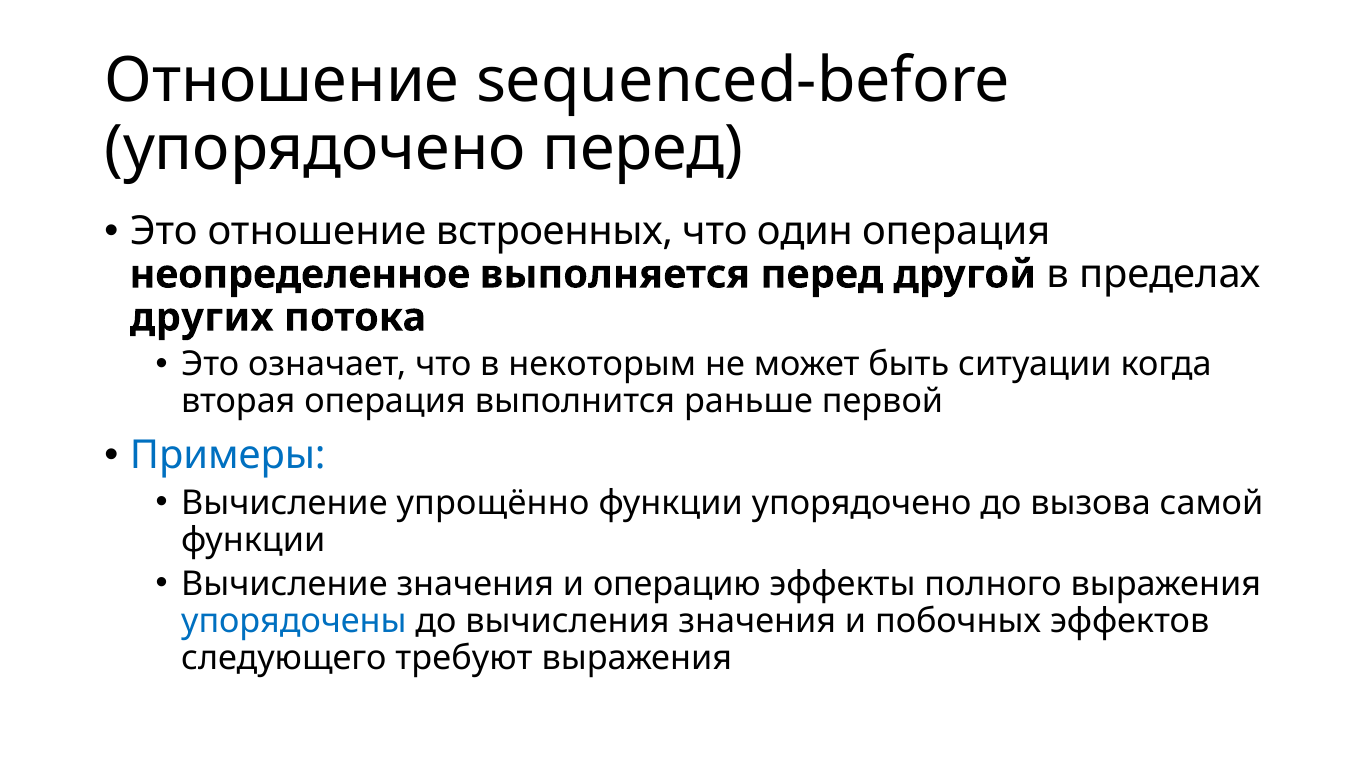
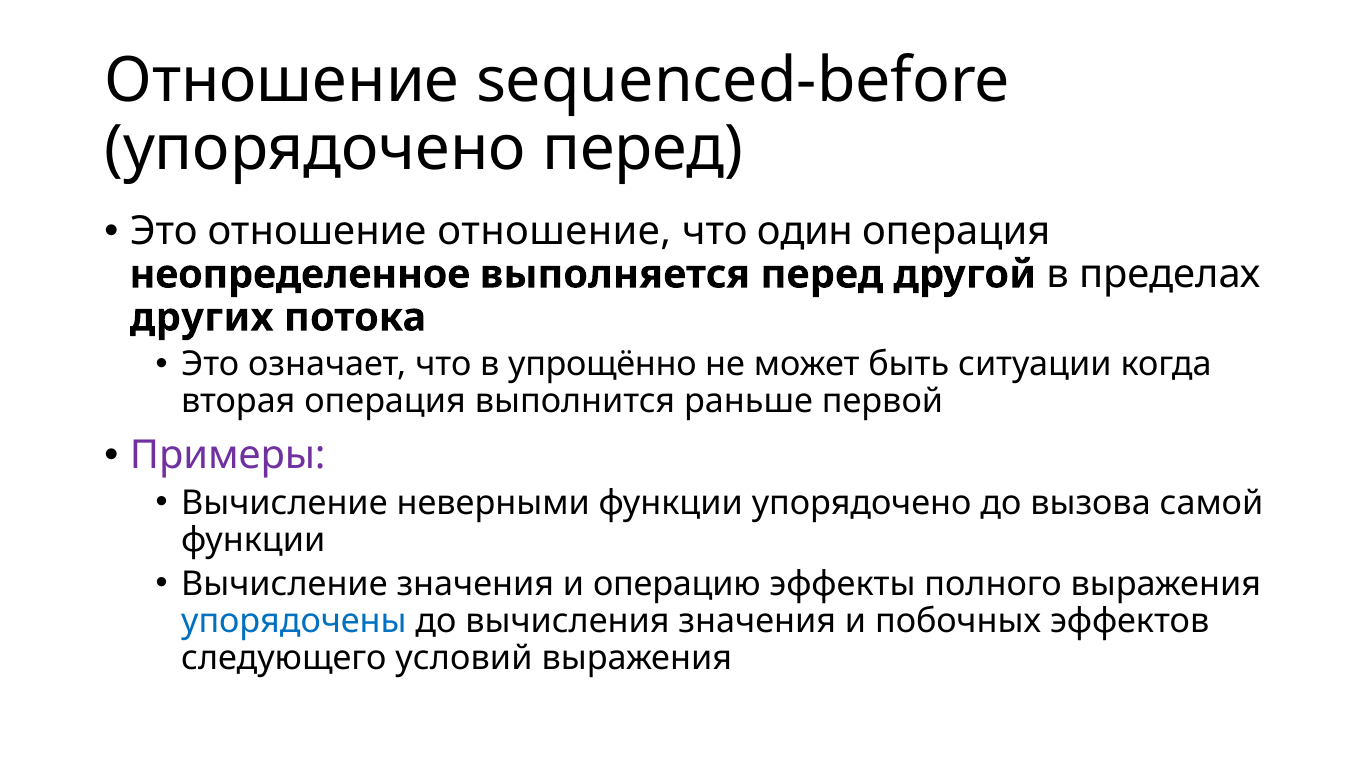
отношение встроенных: встроенных -> отношение (554, 231)
некоторым: некоторым -> упрощённо (602, 364)
Примеры colour: blue -> purple (228, 455)
упрощённо: упрощённо -> неверными (493, 503)
требуют: требуют -> условий (464, 657)
